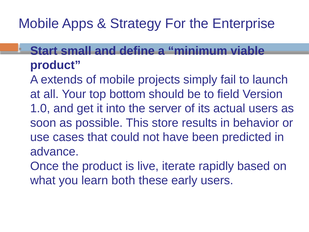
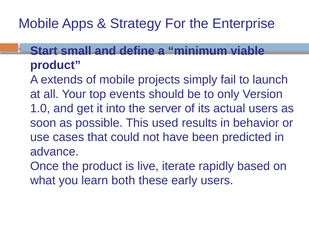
bottom: bottom -> events (127, 94)
field: field -> only (228, 94)
store: store -> used (165, 123)
